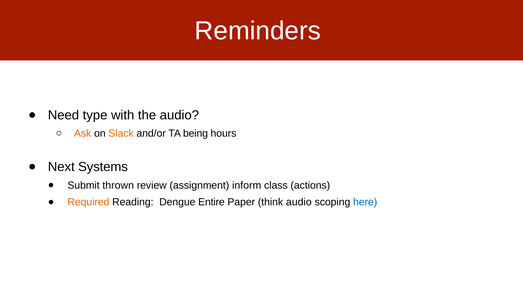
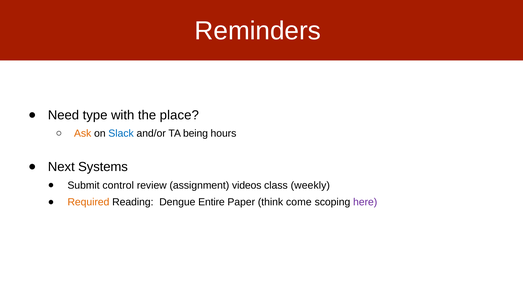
the audio: audio -> place (179, 115)
Slack colour: orange -> blue (121, 134)
thrown: thrown -> control (118, 185)
inform: inform -> videos (247, 185)
actions: actions -> weekly (310, 185)
think audio: audio -> come (299, 202)
here colour: blue -> purple (365, 202)
